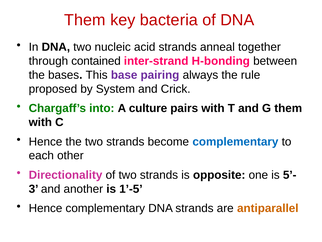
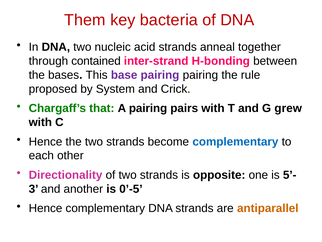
pairing always: always -> pairing (200, 75)
into: into -> that (102, 108)
A culture: culture -> pairing (148, 108)
G them: them -> grew (288, 108)
1’-5: 1’-5 -> 0’-5 (131, 189)
